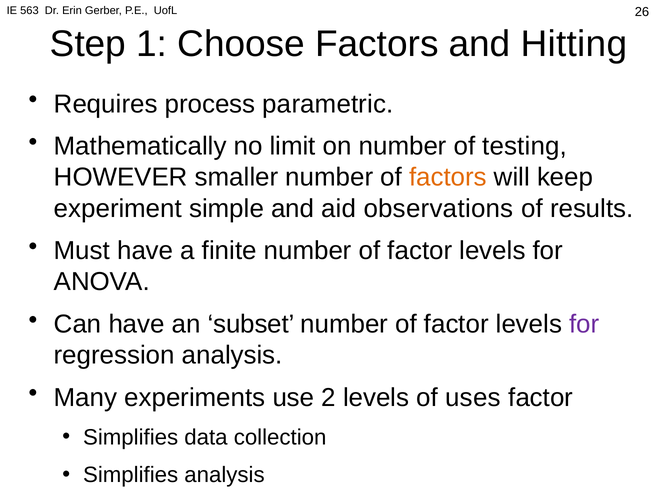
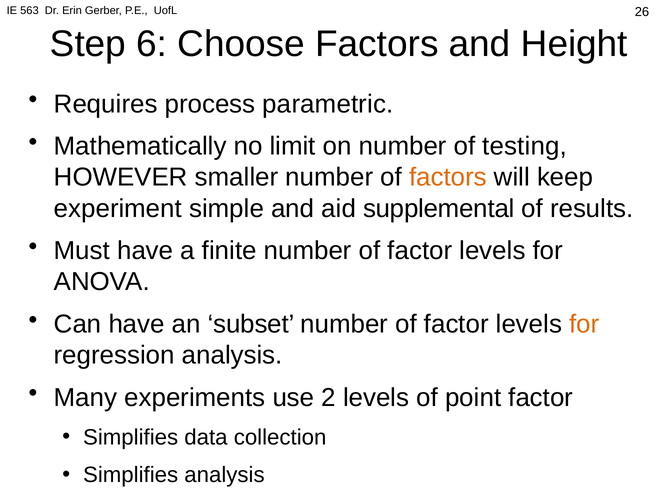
1: 1 -> 6 (152, 44)
Hitting: Hitting -> Height (574, 44)
observations: observations -> supplemental (439, 209)
for colour: purple -> orange (584, 324)
uses: uses -> point (473, 398)
